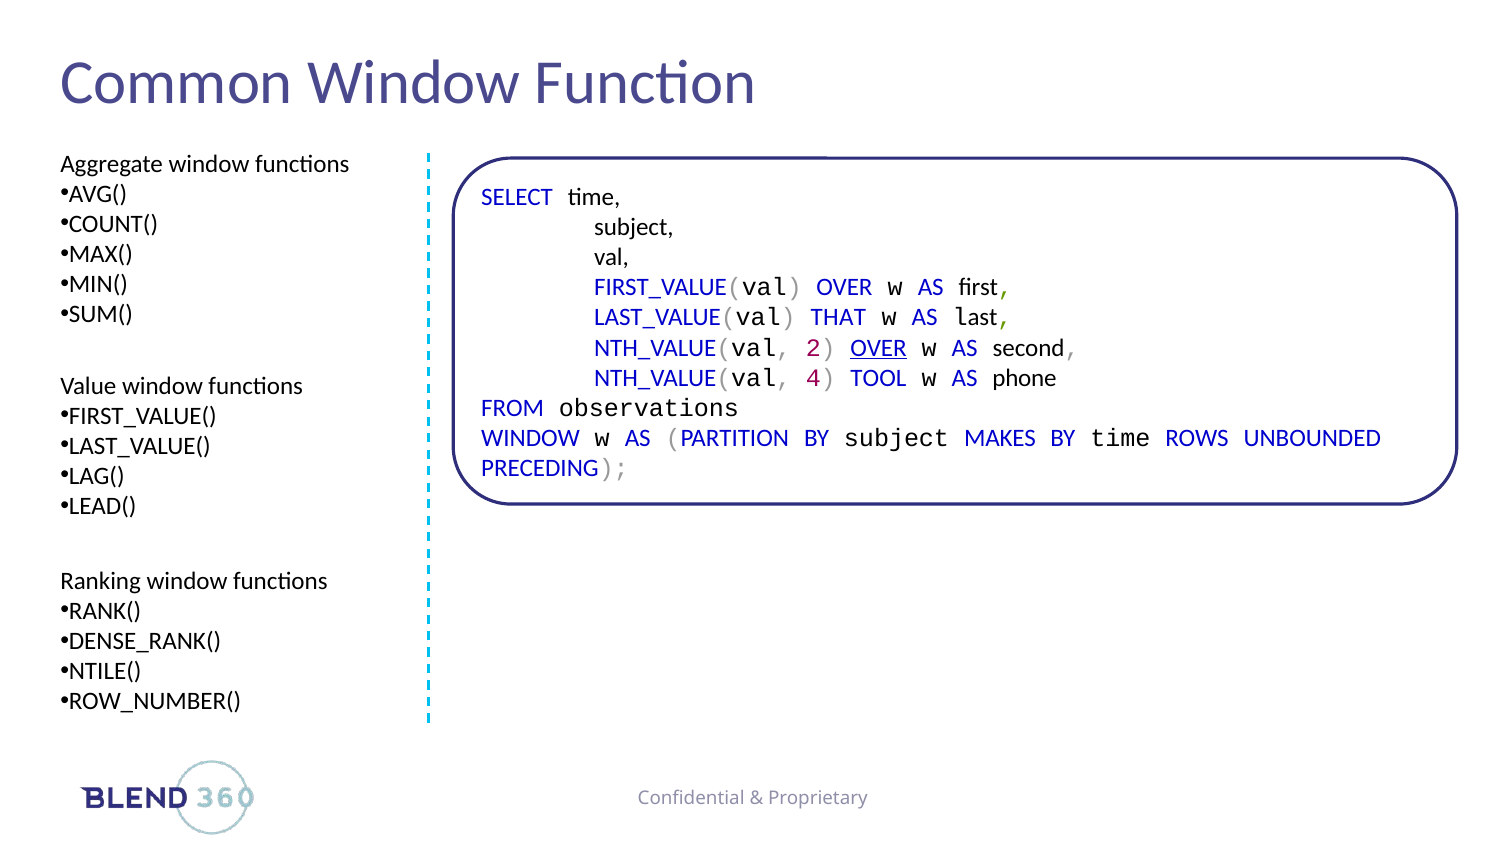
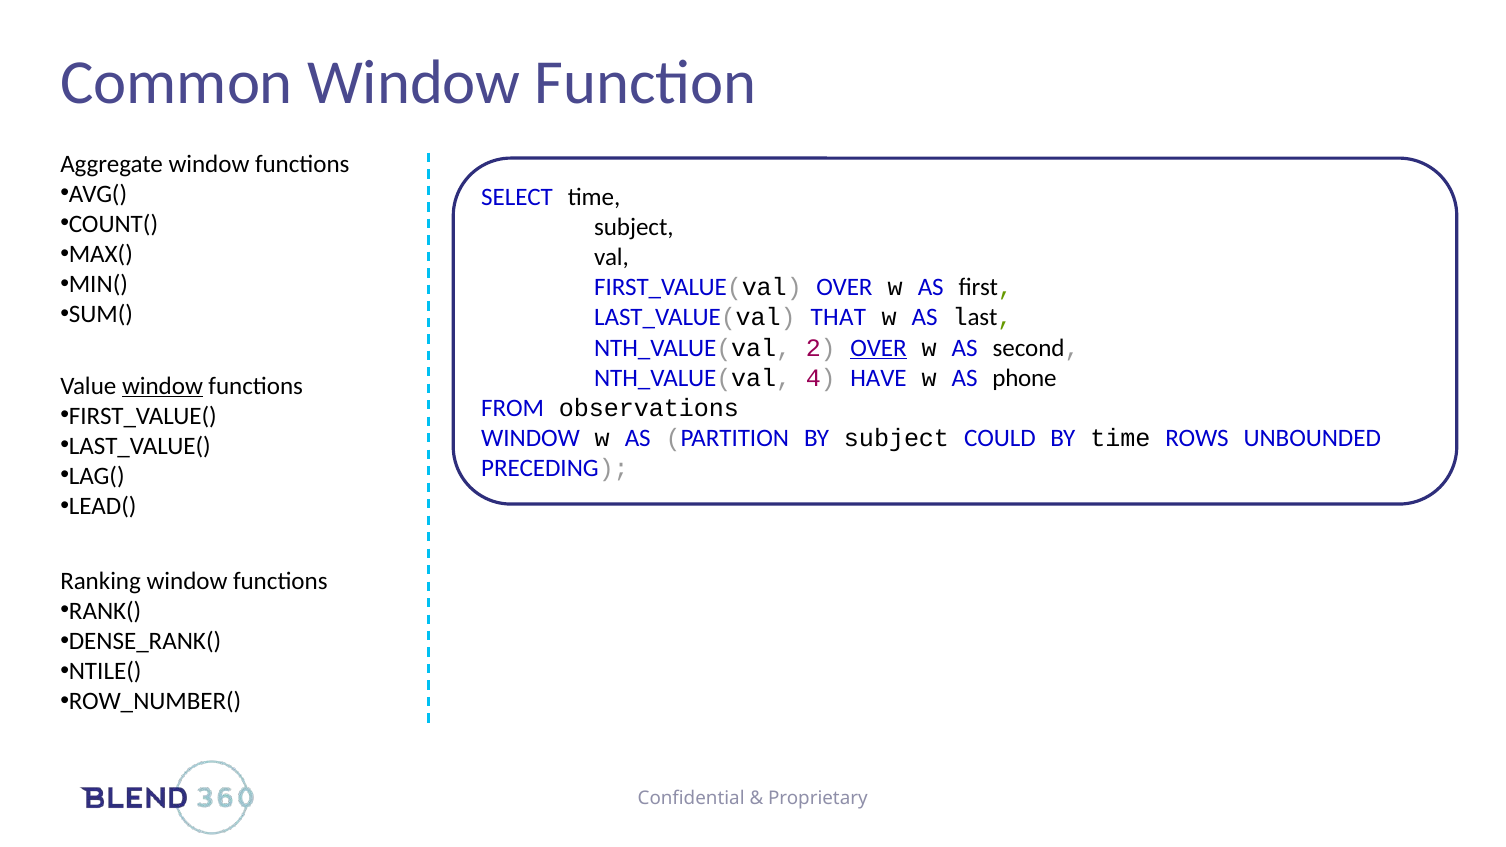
TOOL: TOOL -> HAVE (879, 378)
window underline: none -> present (162, 386)
MAKES: MAKES -> COULD (1000, 438)
